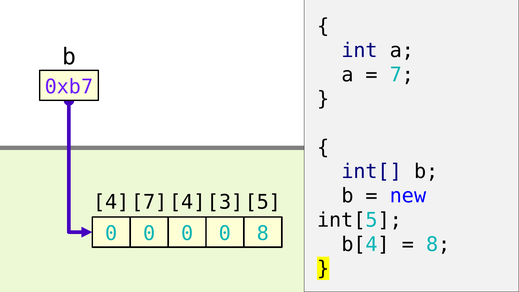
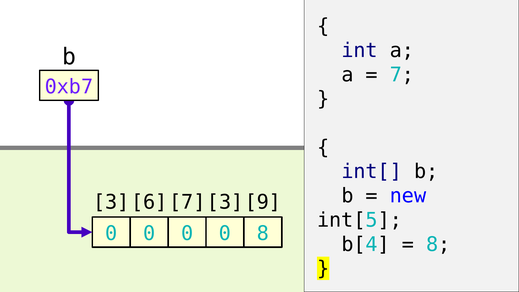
4: 4 -> 3 (111, 202)
7: 7 -> 6 (149, 202)
4: 4 -> 7 (187, 202)
5: 5 -> 9 (263, 202)
